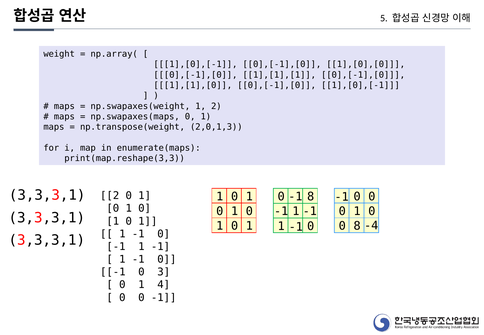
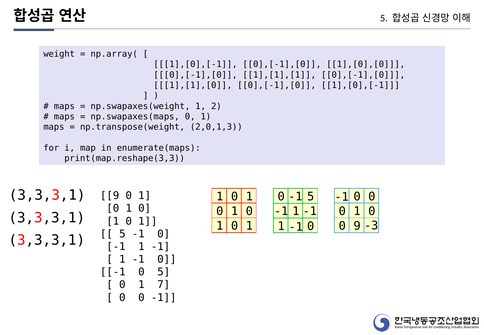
2: 2 -> 9 (110, 196)
8: 8 -> 5 (311, 197)
-4: -4 -> -3 (371, 226)
8: 8 -> 9 (357, 226)
1: 1 -> 5 (122, 234)
-1 0 3: 3 -> 5 (164, 272)
4: 4 -> 7 (164, 285)
